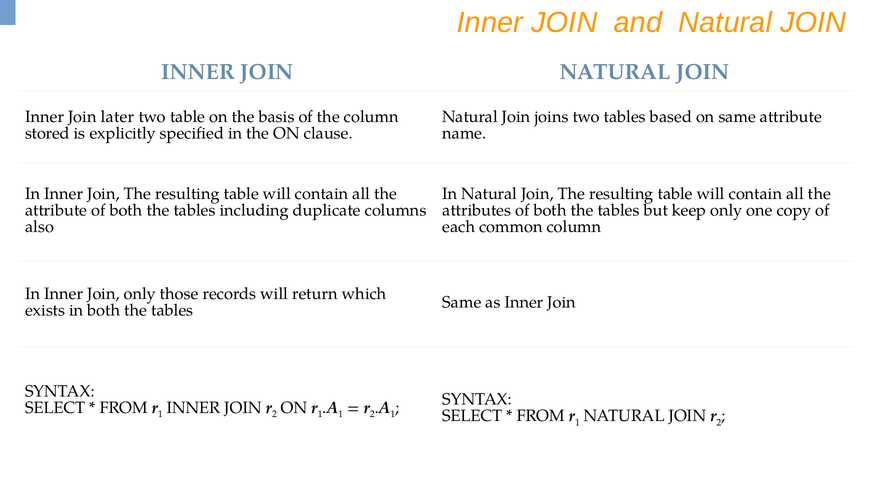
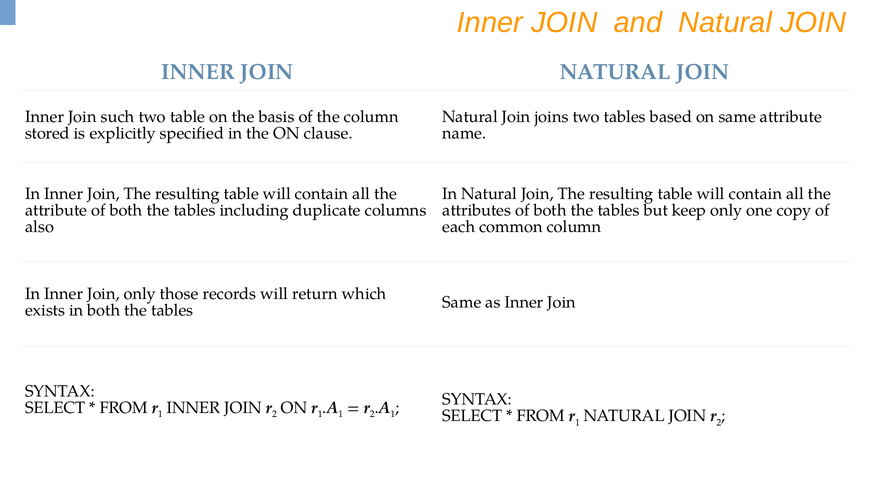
later: later -> such (118, 117)
